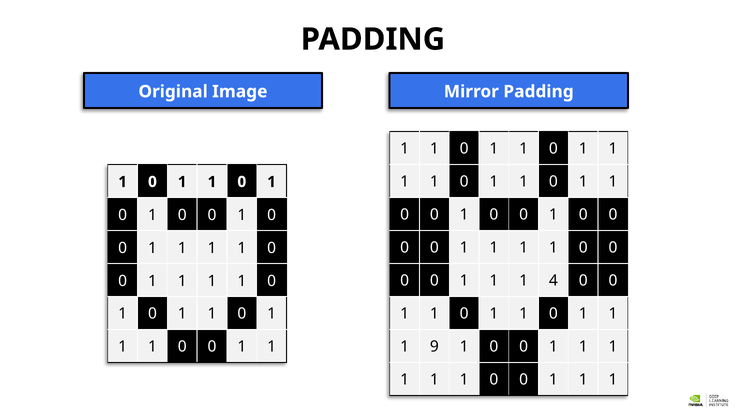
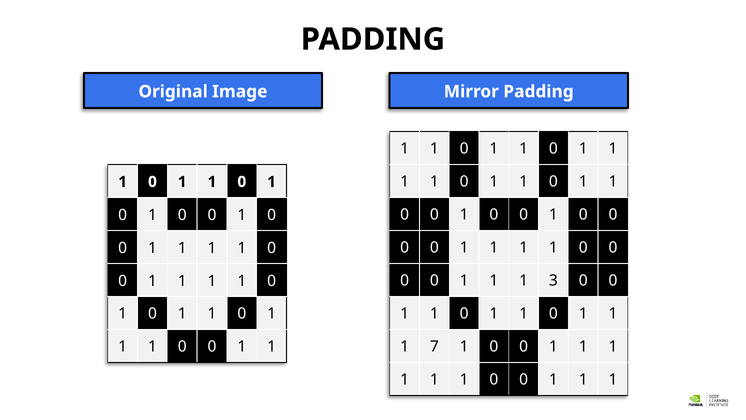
4: 4 -> 3 (553, 281)
9: 9 -> 7 (434, 347)
